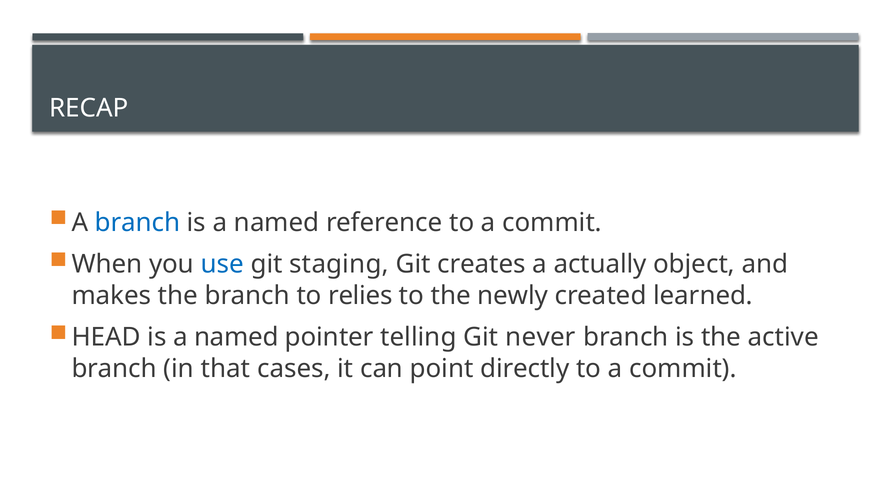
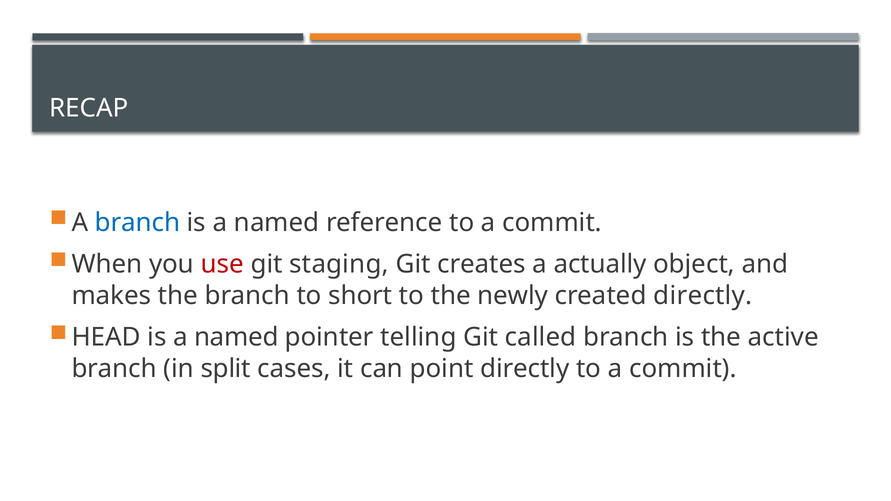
use colour: blue -> red (222, 264)
relies: relies -> short (360, 296)
created learned: learned -> directly (703, 296)
never: never -> called (541, 337)
that: that -> split (226, 369)
